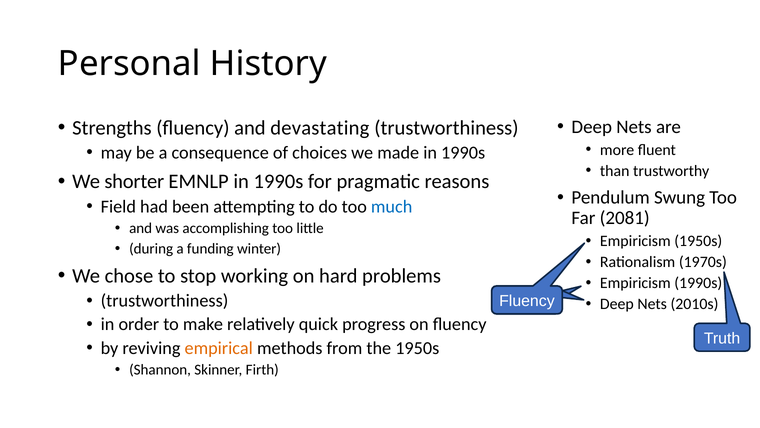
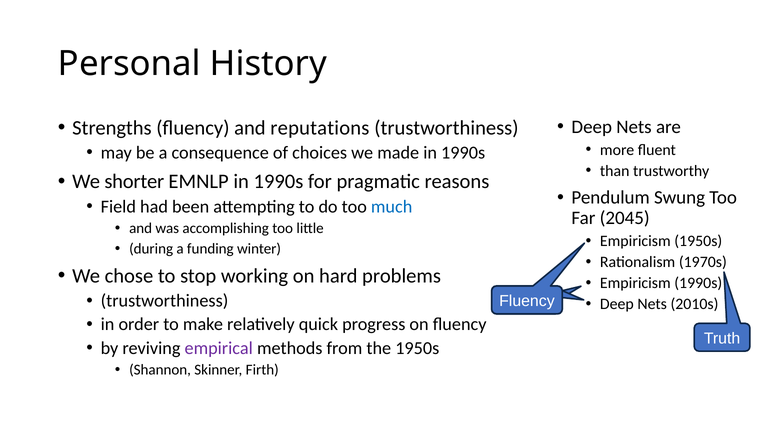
devastating: devastating -> reputations (320, 128)
2081: 2081 -> 2045 (625, 218)
empirical colour: orange -> purple (219, 348)
